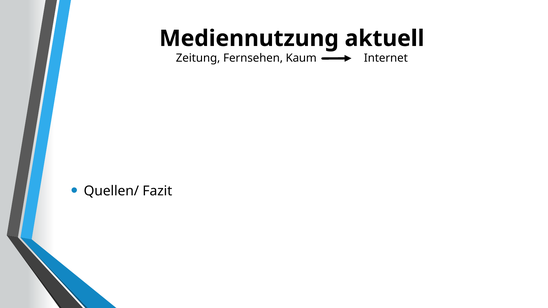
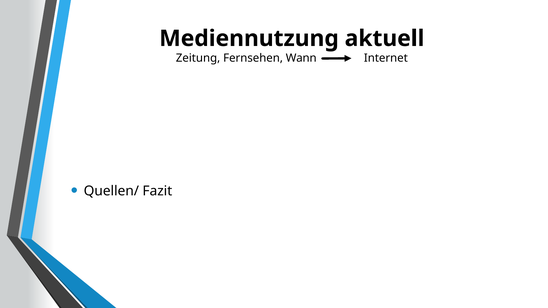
Kaum: Kaum -> Wann (301, 58)
